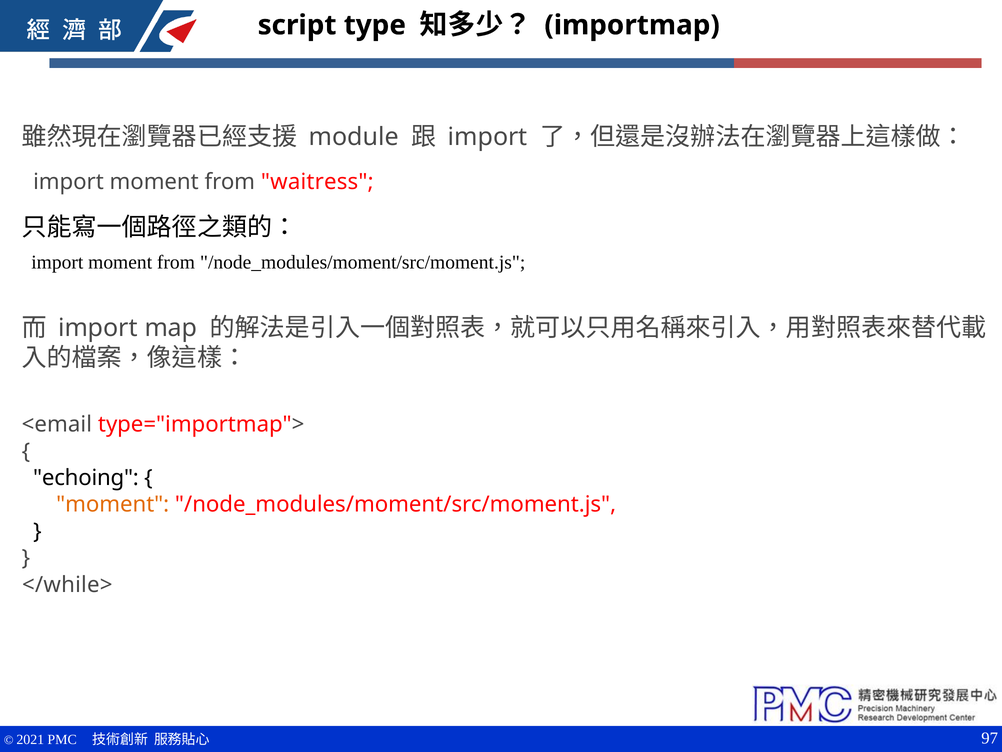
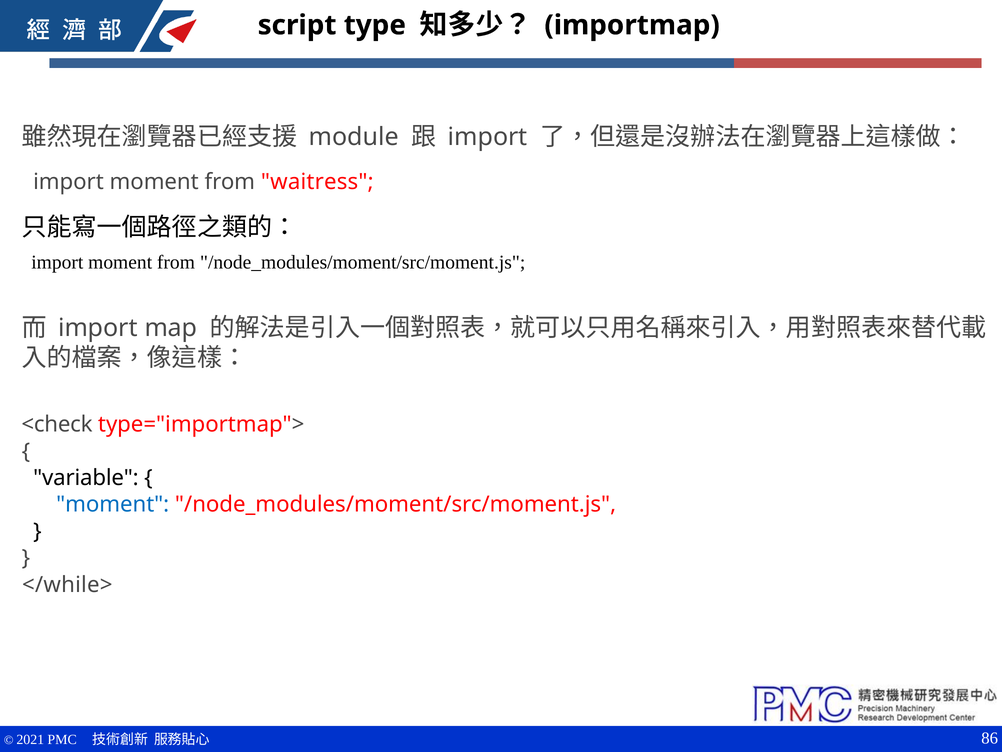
<email: <email -> <check (57, 424)
echoing: echoing -> variable (86, 478)
moment colour: orange -> blue (113, 504)
97: 97 -> 86 (990, 738)
